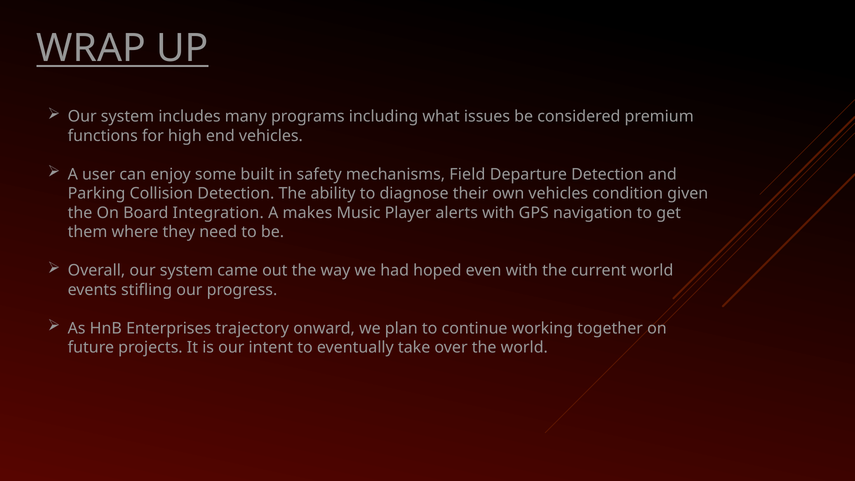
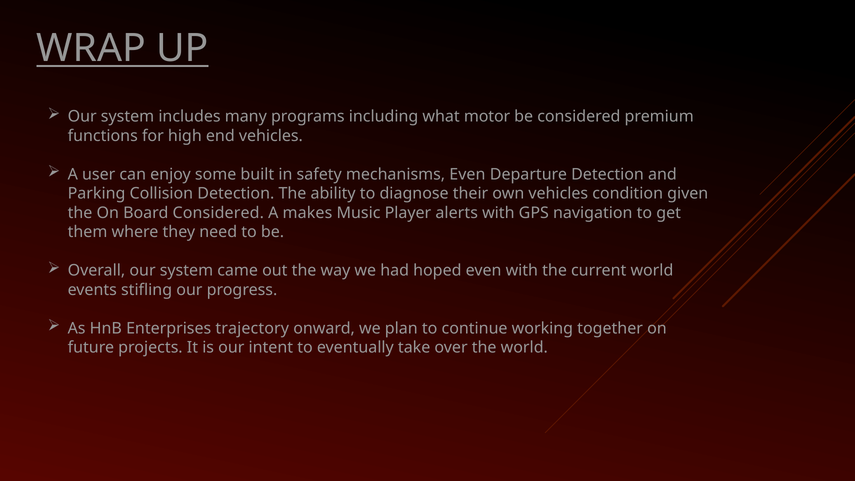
issues: issues -> motor (487, 117)
mechanisms Field: Field -> Even (467, 174)
Board Integration: Integration -> Considered (218, 213)
